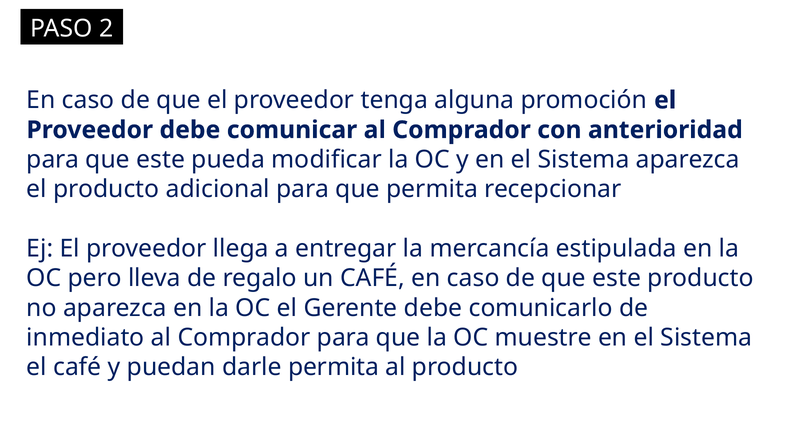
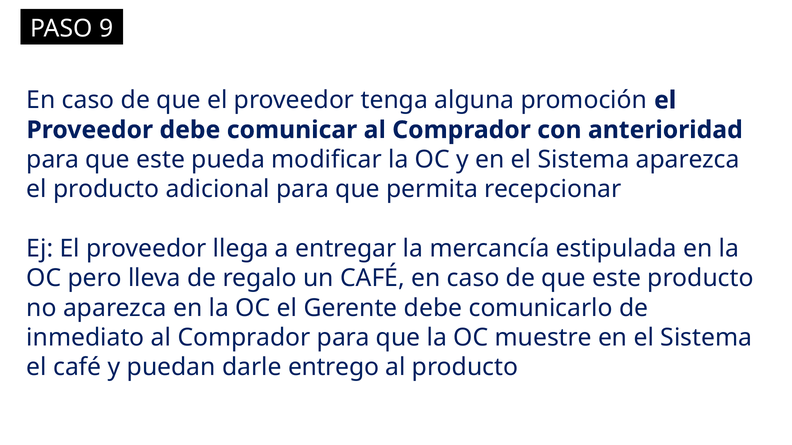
2: 2 -> 9 (106, 28)
darle permita: permita -> entrego (334, 368)
